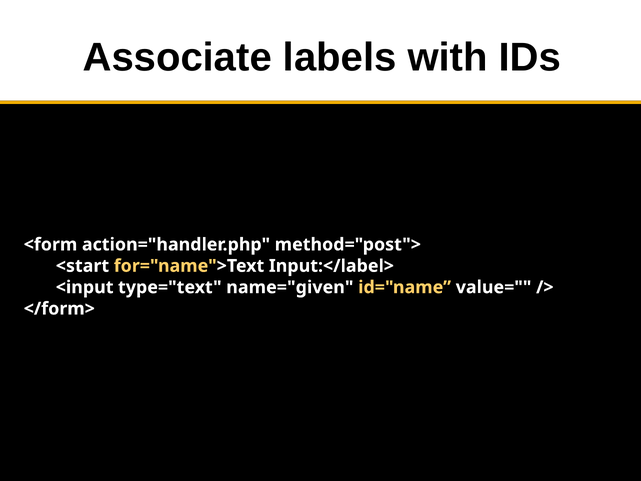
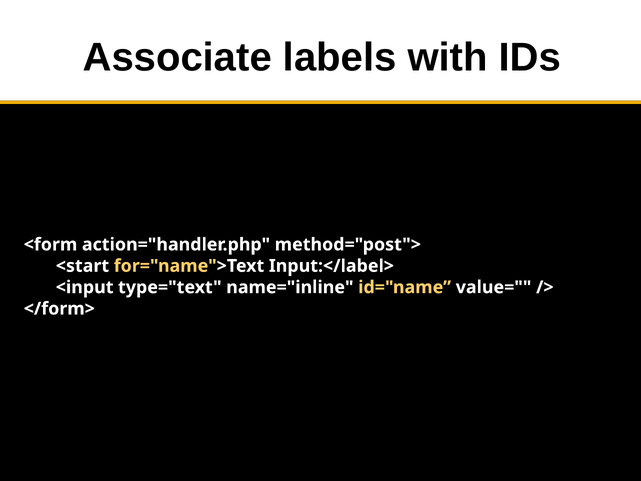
name="given: name="given -> name="inline (290, 287)
